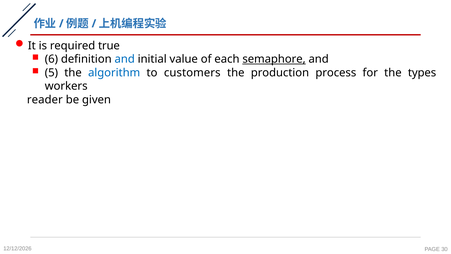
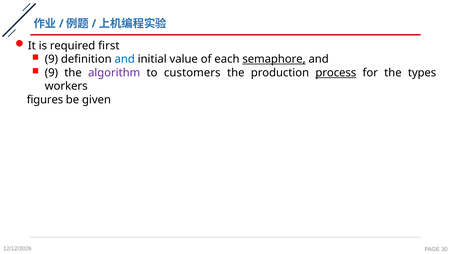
true: true -> first (109, 46)
6: 6 -> 9 (51, 59)
5: 5 -> 9 (51, 73)
algorithm colour: blue -> purple (114, 73)
process underline: none -> present (336, 73)
reader: reader -> figures (45, 100)
